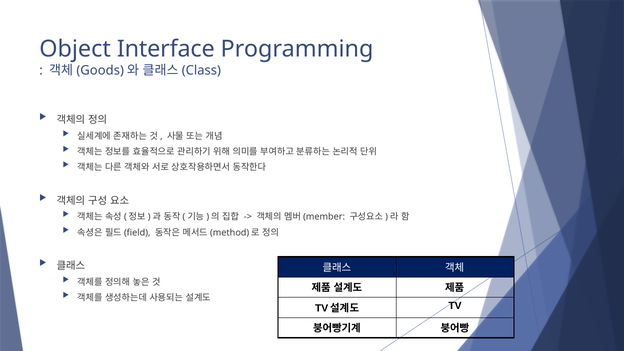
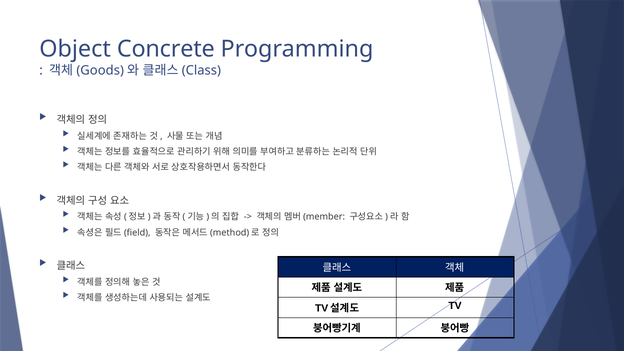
Interface: Interface -> Concrete (166, 49)
